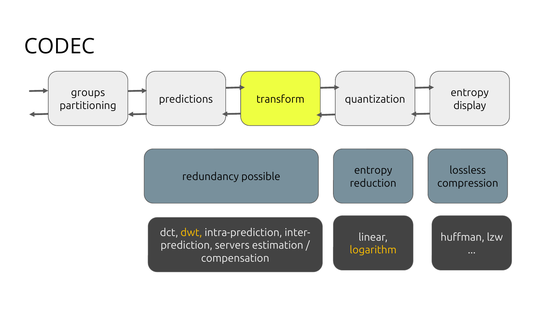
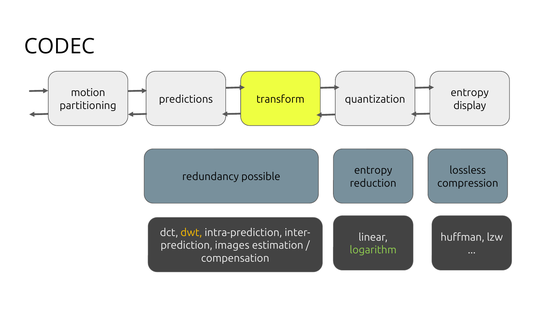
groups: groups -> motion (88, 93)
servers: servers -> images (232, 246)
logarithm colour: yellow -> light green (373, 250)
